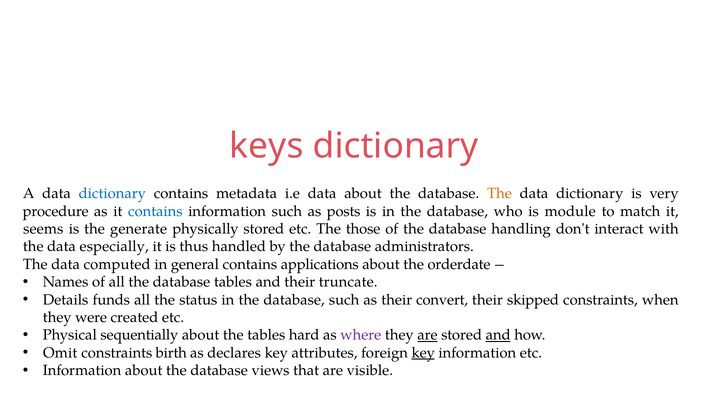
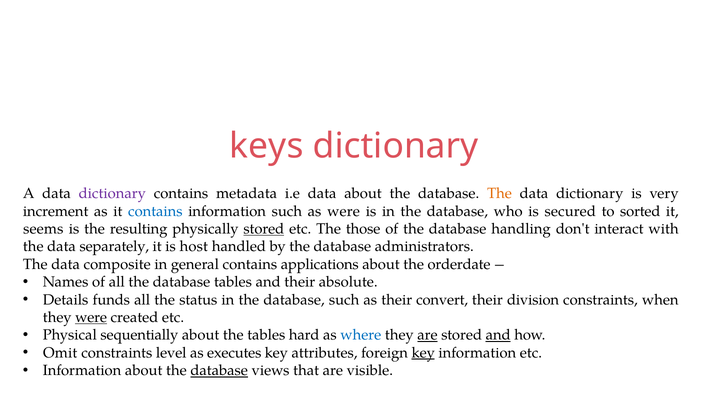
dictionary colour: blue -> purple (112, 194)
procedure: procedure -> increment (56, 211)
as posts: posts -> were (343, 211)
module: module -> secured (570, 211)
match: match -> sorted (640, 211)
generate: generate -> resulting (139, 229)
stored underline: none -> present (264, 229)
especially: especially -> separately (114, 247)
thus: thus -> host (194, 247)
computed: computed -> composite (117, 264)
truncate: truncate -> absolute (348, 282)
skipped: skipped -> division (533, 300)
were underline: none -> present (91, 318)
where colour: purple -> blue (361, 335)
birth: birth -> level (171, 353)
declares: declares -> executes (234, 353)
database underline: none -> present (219, 371)
